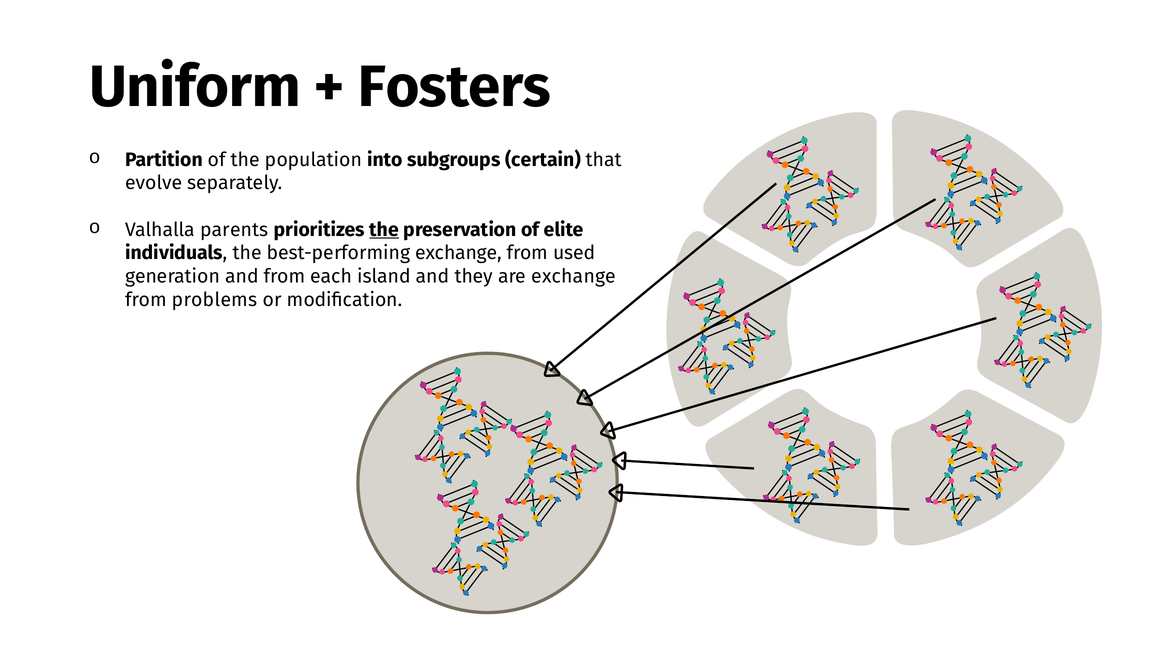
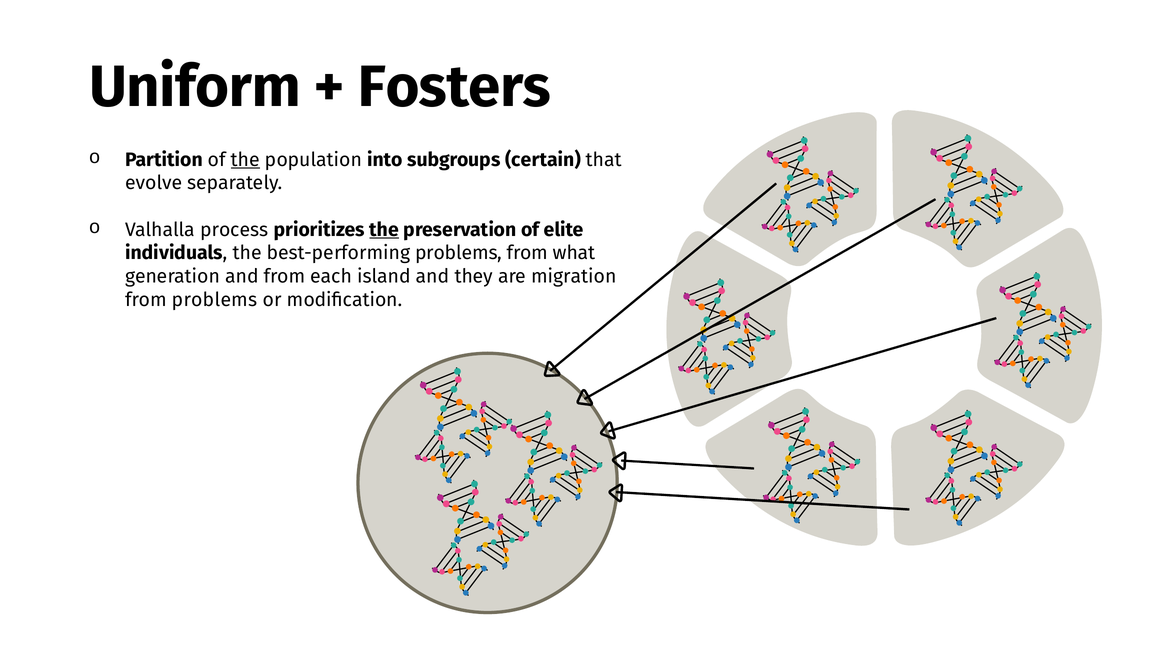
the underline: none -> present (245, 160)
parents: parents -> process (234, 230)
best-performing exchange: exchange -> problems (459, 253)
used: used -> what (574, 253)
are exchange: exchange -> migration (574, 276)
